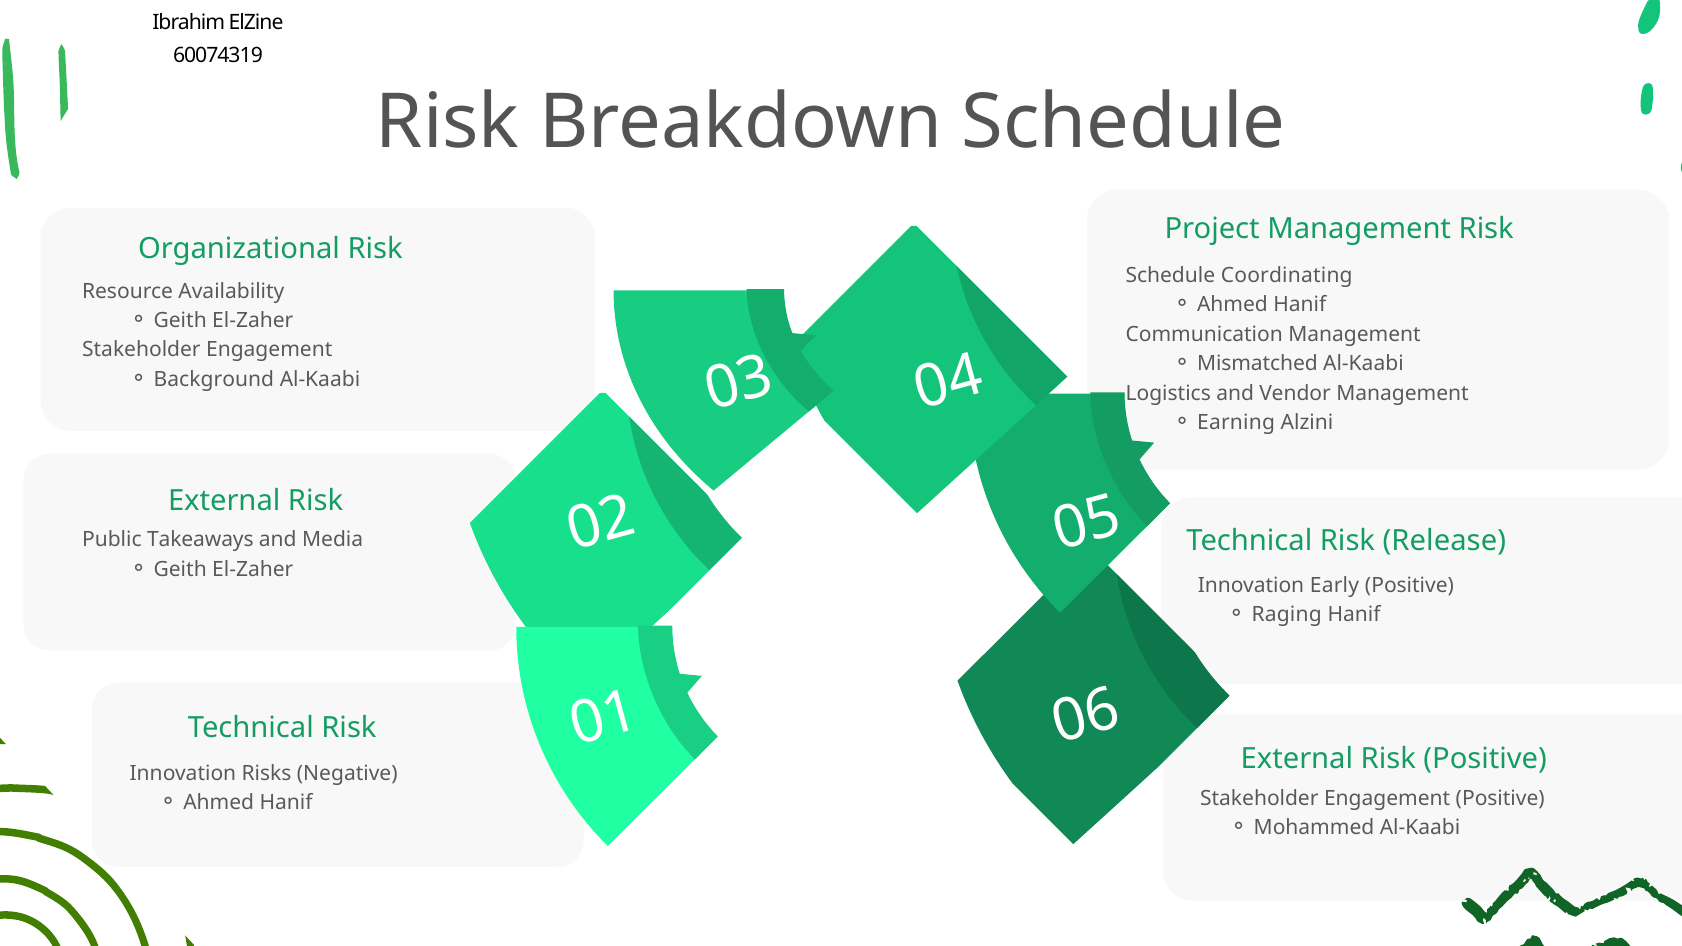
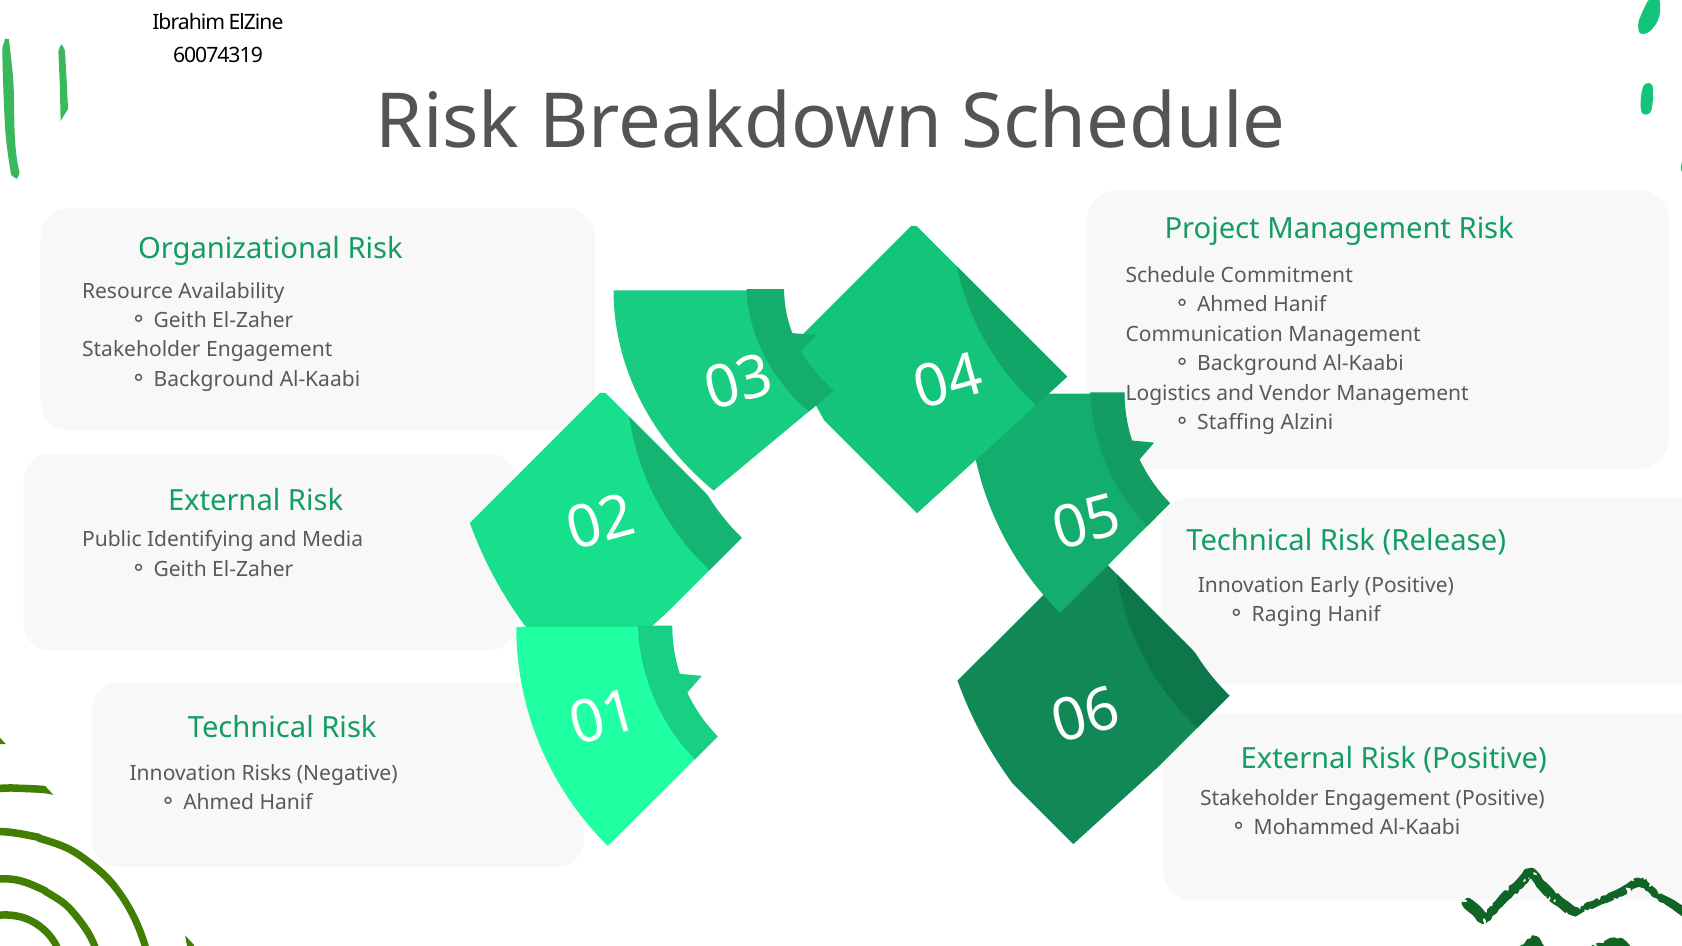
Coordinating: Coordinating -> Commitment (1287, 275)
Mismatched: Mismatched -> Background (1257, 364)
Earning: Earning -> Staffing (1236, 423)
Takeaways: Takeaways -> Identifying (200, 540)
